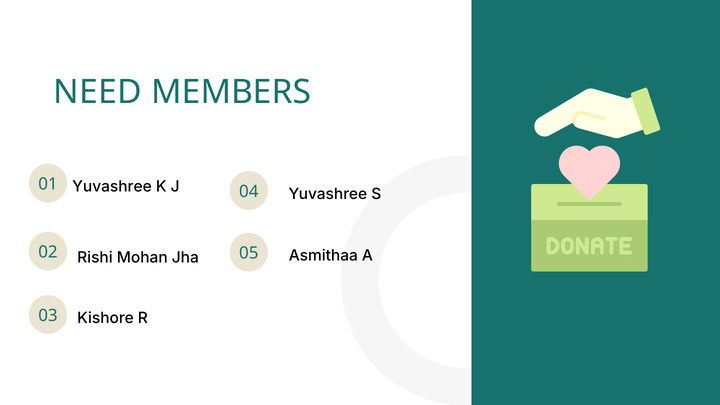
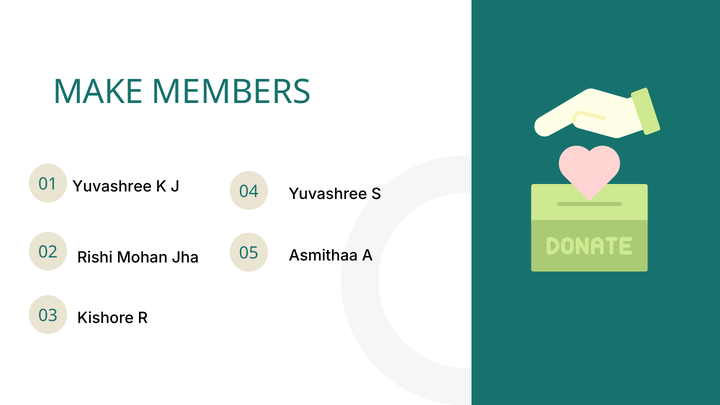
NEED: NEED -> MAKE (98, 92)
